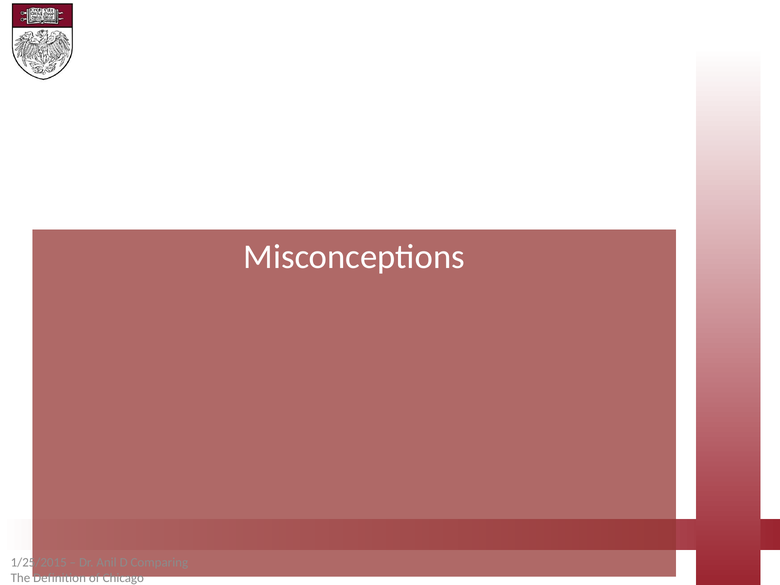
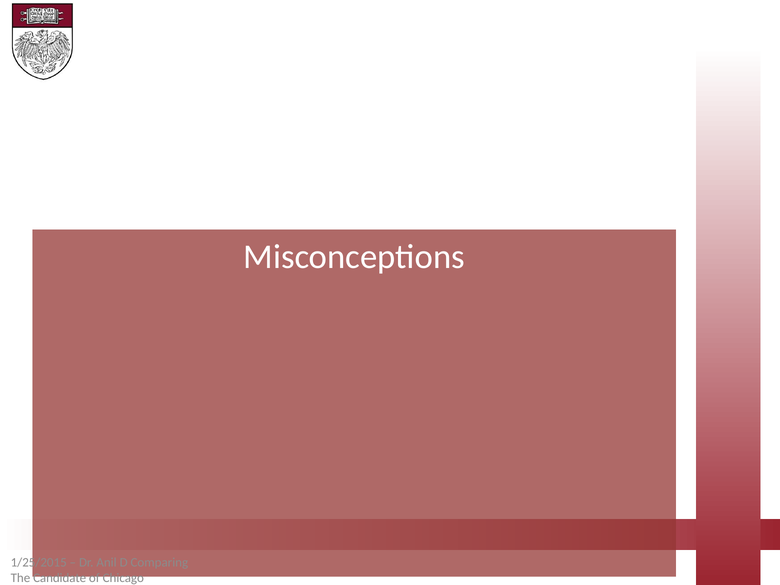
Definition: Definition -> Candidate (60, 578)
